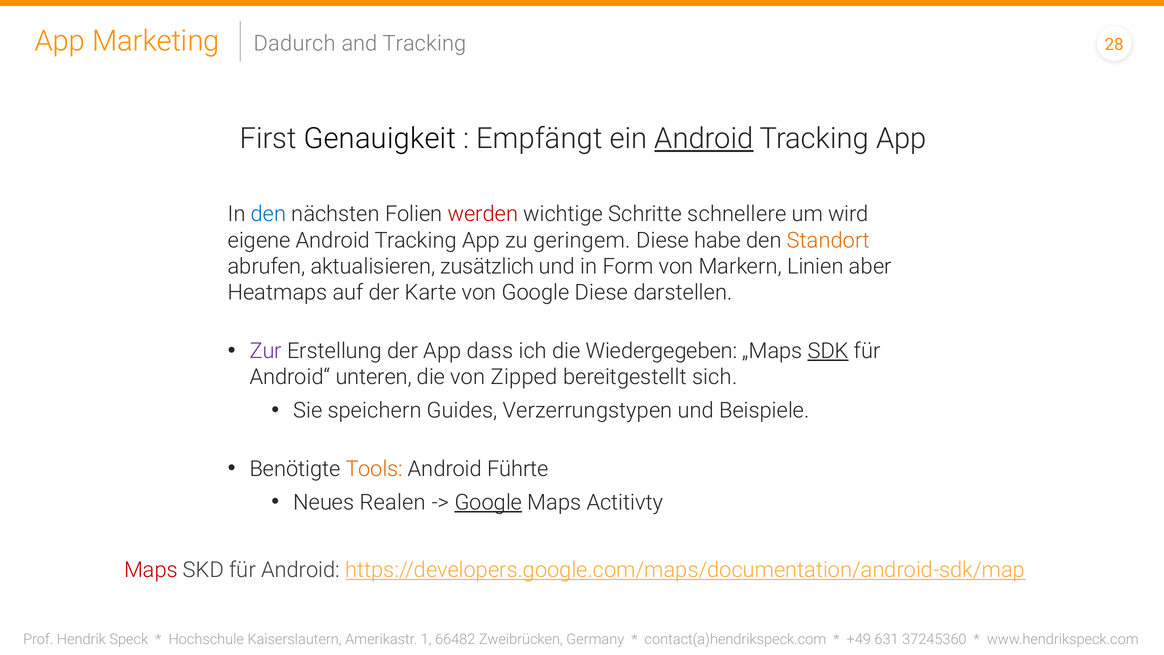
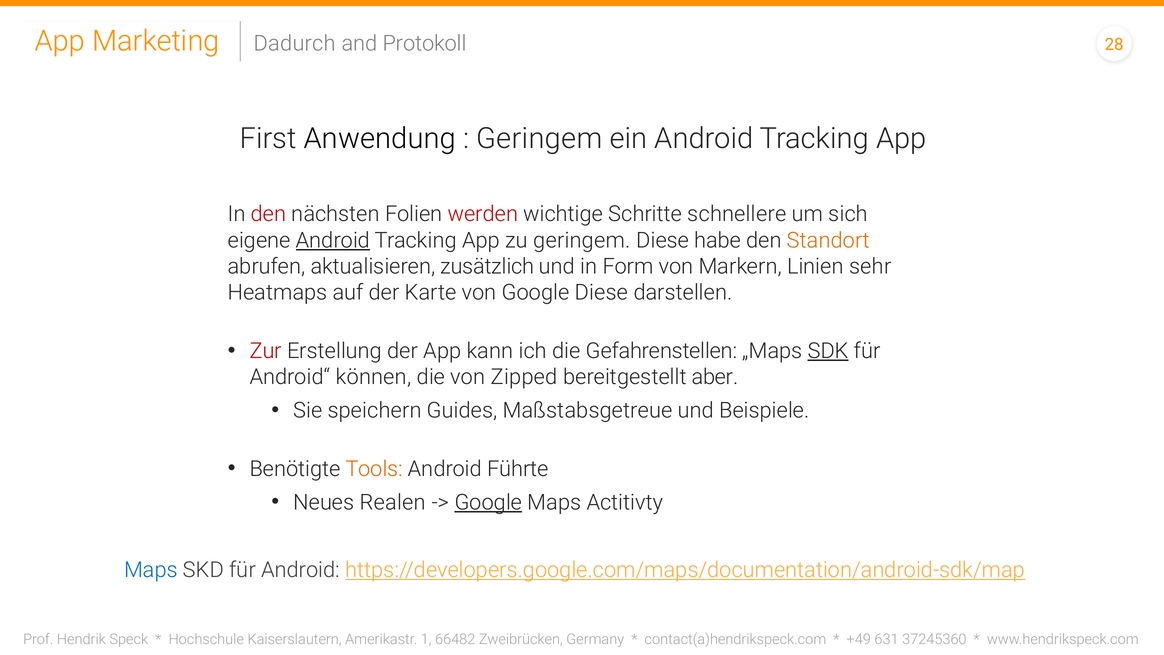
and Tracking: Tracking -> Protokoll (425, 43)
Genauigkeit: Genauigkeit -> Anwendung (380, 139)
Empfängt: Empfängt -> Geringem (539, 139)
Android underline: present -> none (704, 139)
den colour: blue -> red (269, 214)
wird: wird -> sich (848, 214)
Android underline: none -> present (333, 240)
aber: aber -> sehr (870, 266)
Zur colour: purple -> red (266, 351)
dass: dass -> kann (490, 351)
Wiedergegeben: Wiedergegeben -> Gefahrenstellen (661, 351)
unteren: unteren -> können (374, 377)
sich: sich -> aber (715, 377)
Verzerrungstypen: Verzerrungstypen -> Maßstabsgetreue (588, 411)
Maps colour: red -> blue (151, 570)
